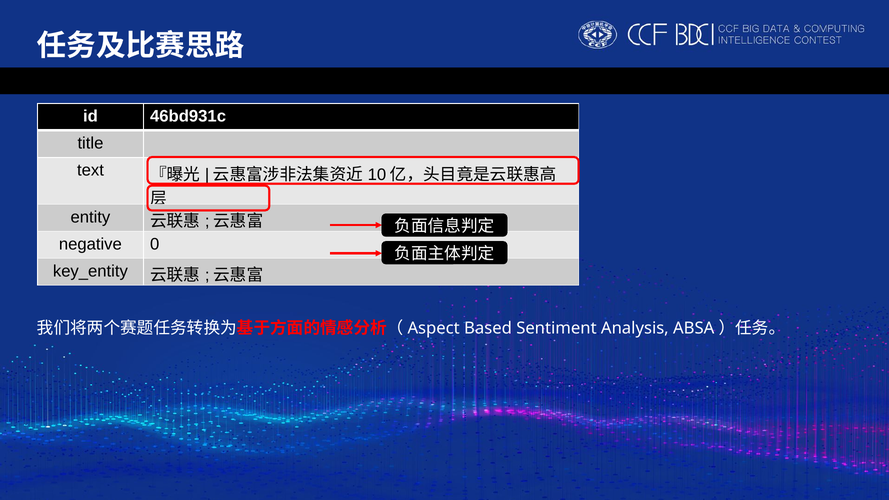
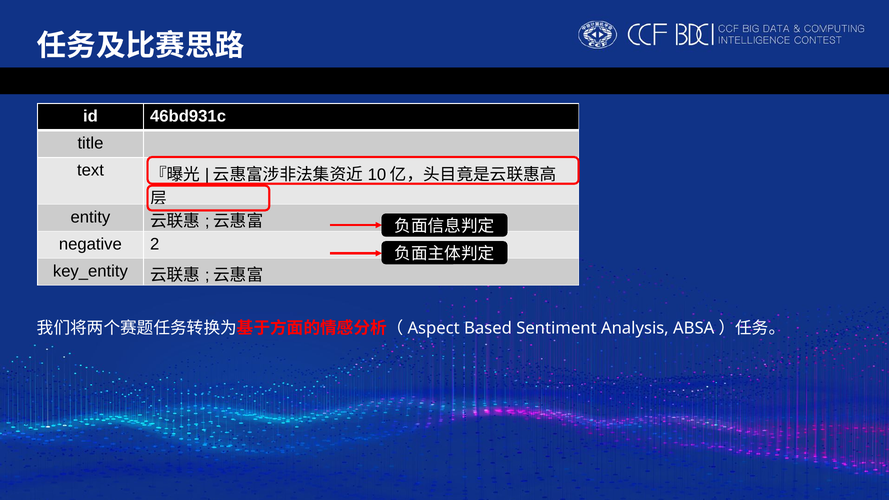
0: 0 -> 2 (155, 244)
